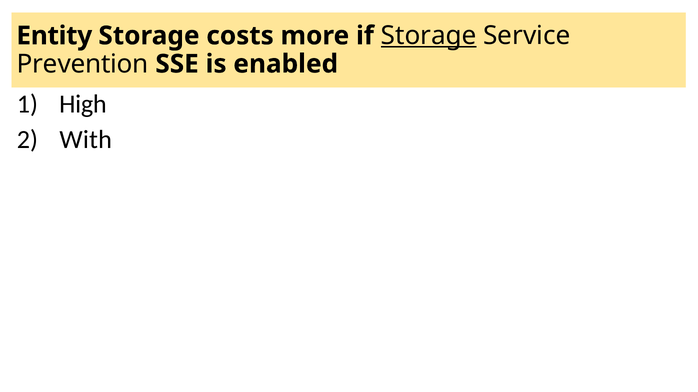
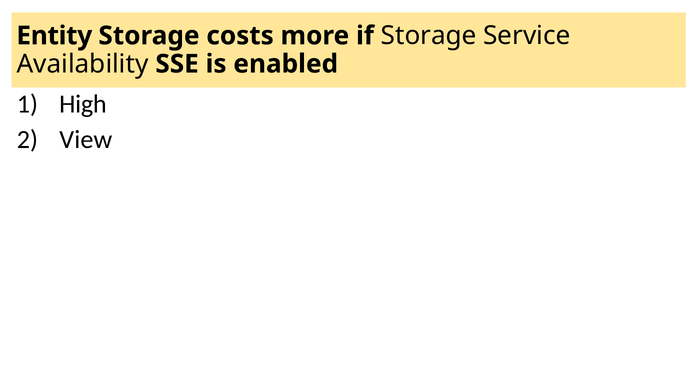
Storage underline: present -> none (429, 36)
Prevention: Prevention -> Availability (83, 64)
With: With -> View (86, 140)
